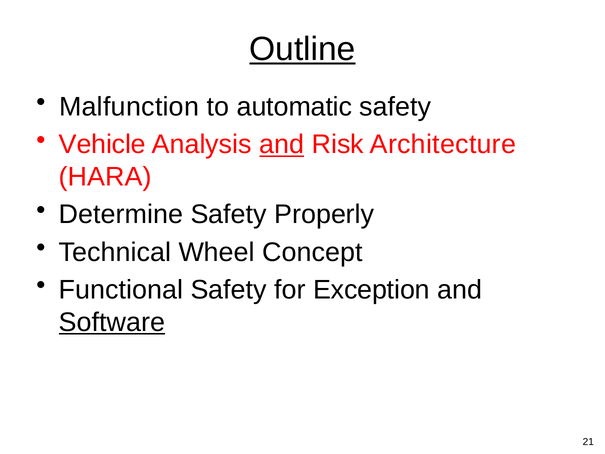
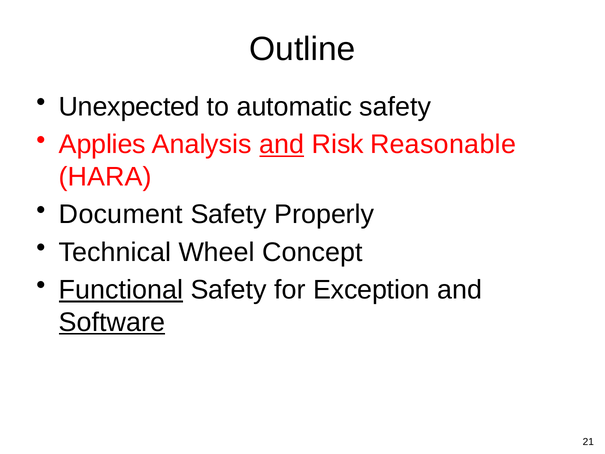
Outline underline: present -> none (302, 49)
Malfunction: Malfunction -> Unexpected (129, 107)
Vehicle: Vehicle -> Applies (102, 144)
Architecture: Architecture -> Reasonable (443, 144)
Determine: Determine -> Document (121, 214)
Functional underline: none -> present (121, 290)
